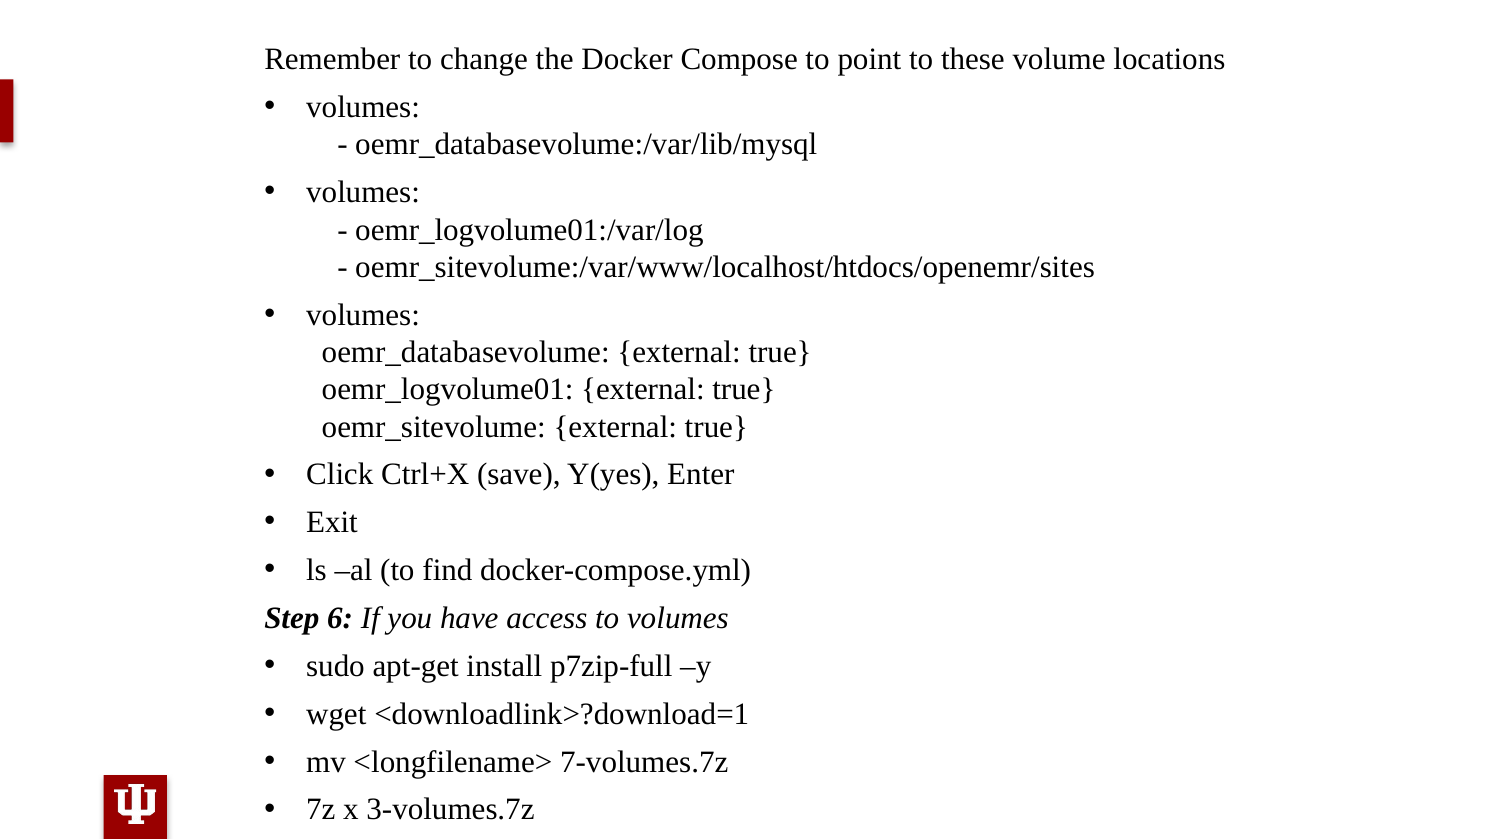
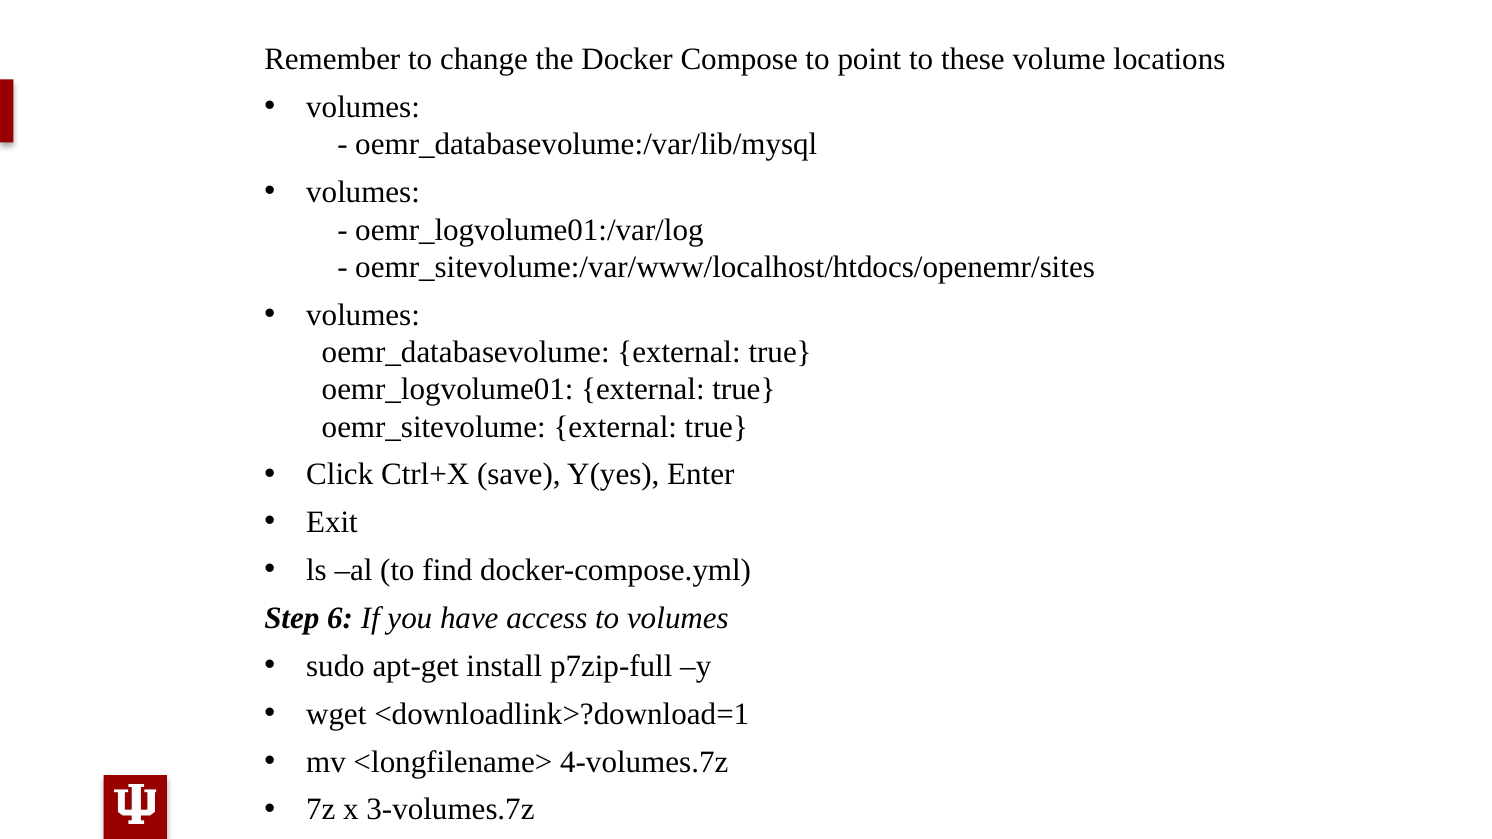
7-volumes.7z: 7-volumes.7z -> 4-volumes.7z (644, 762)
